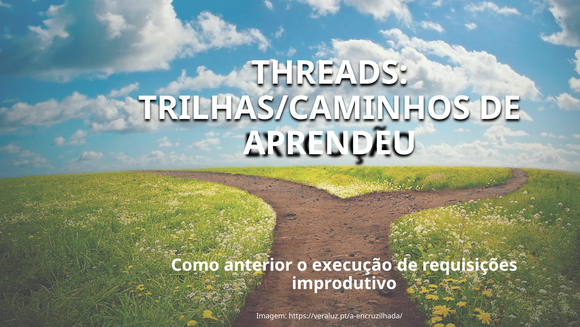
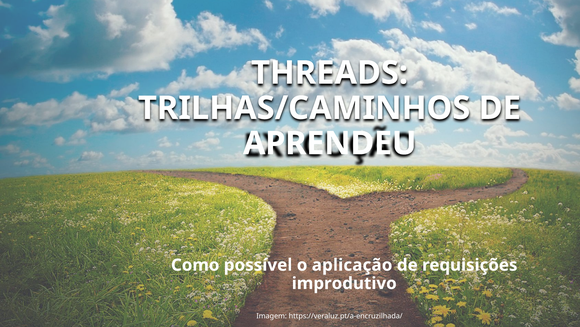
anterior: anterior -> possível (258, 265)
execução: execução -> aplicação (352, 265)
